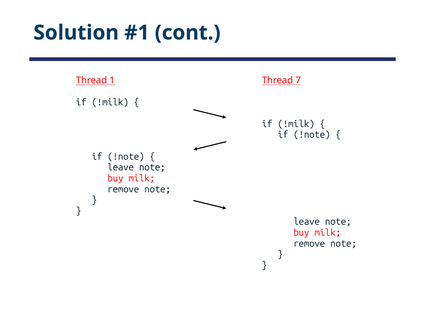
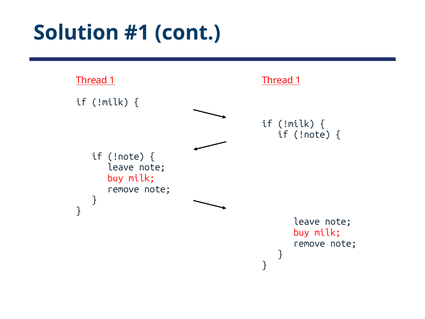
7: 7 -> 1 (298, 80)
